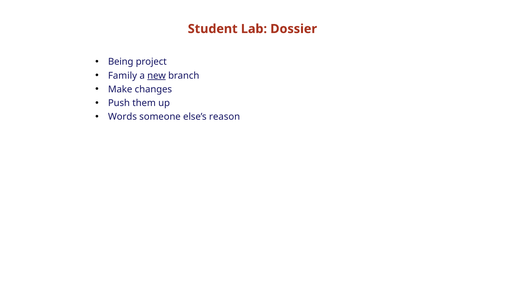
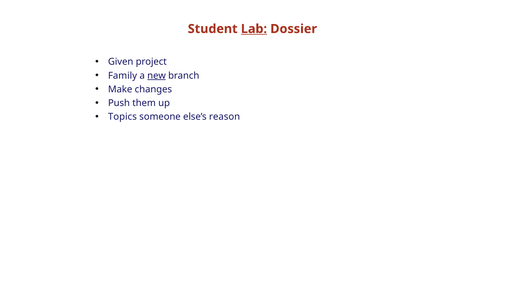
Lab underline: none -> present (254, 29)
Being: Being -> Given (121, 62)
Words: Words -> Topics (122, 117)
